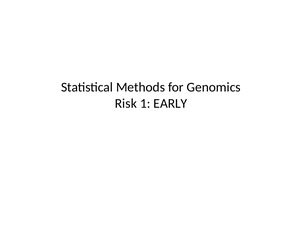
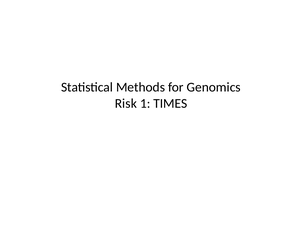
EARLY: EARLY -> TIMES (170, 104)
